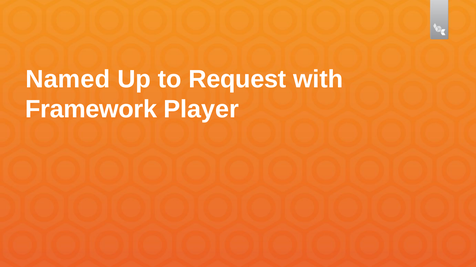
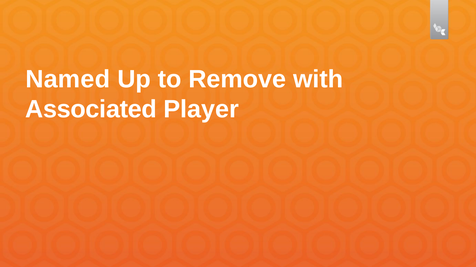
Request: Request -> Remove (237, 79)
Framework: Framework -> Associated (91, 110)
